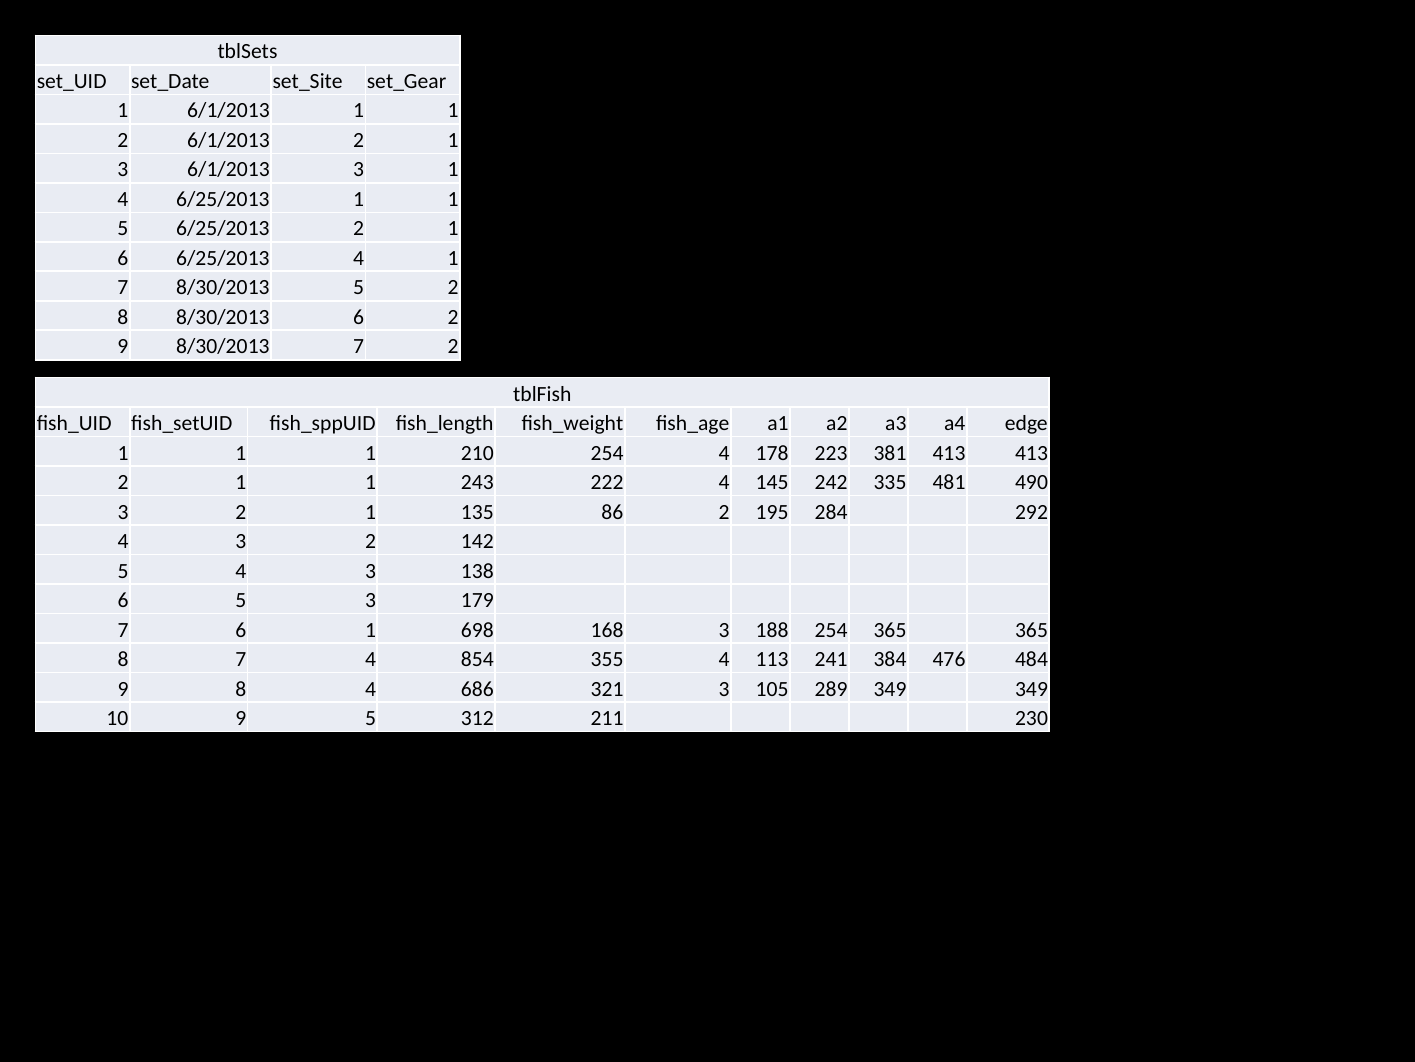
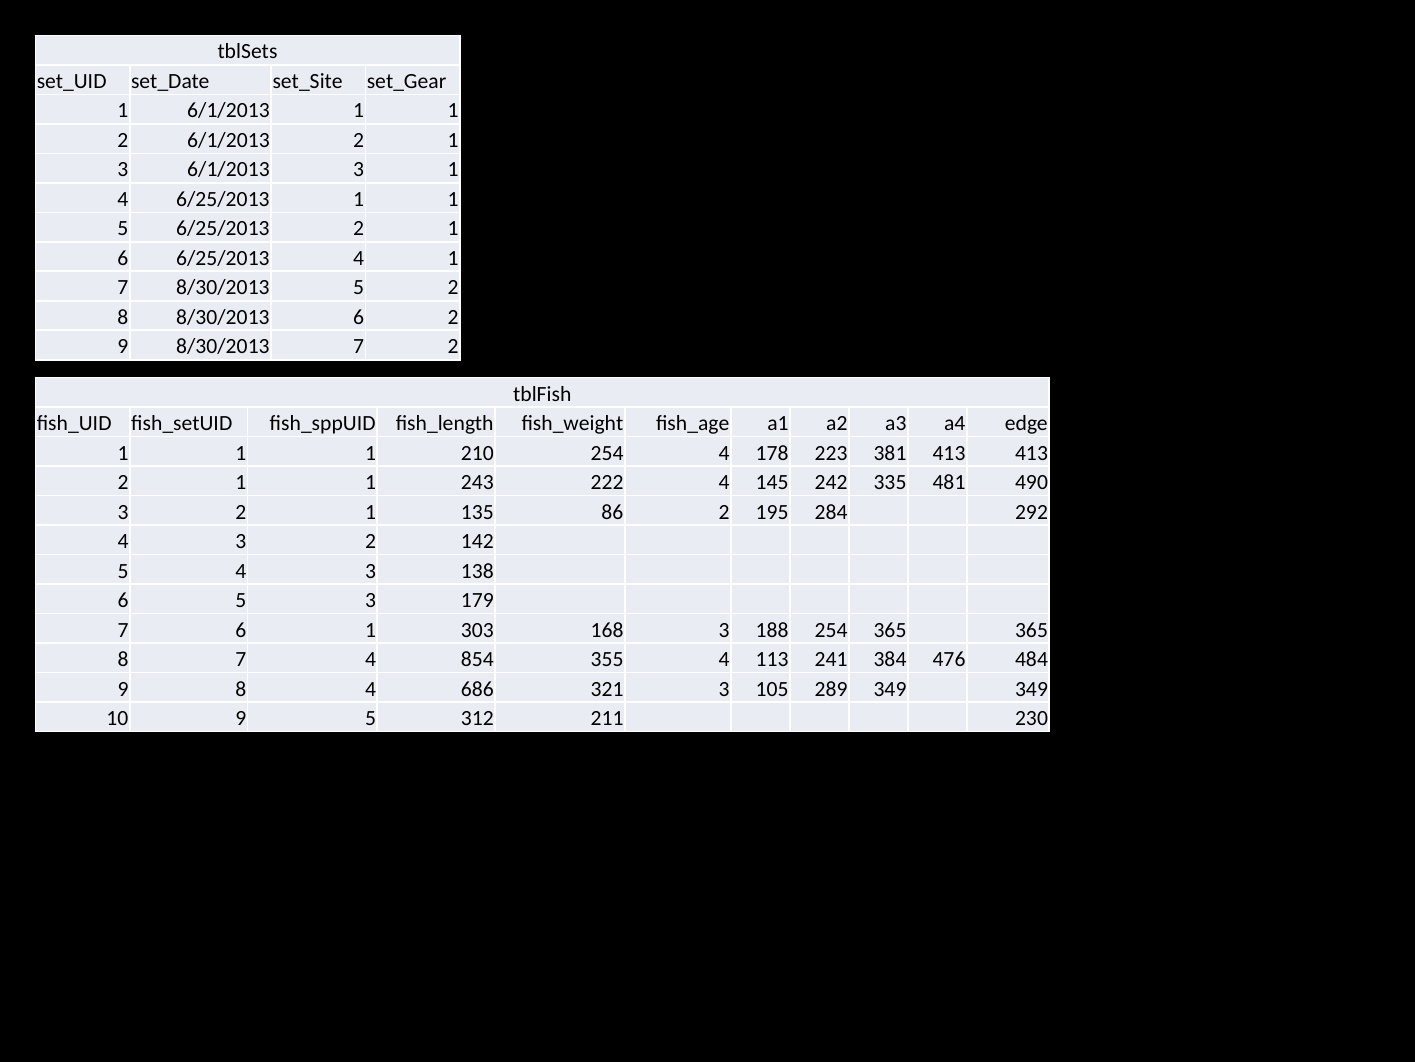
698: 698 -> 303 (477, 630)
